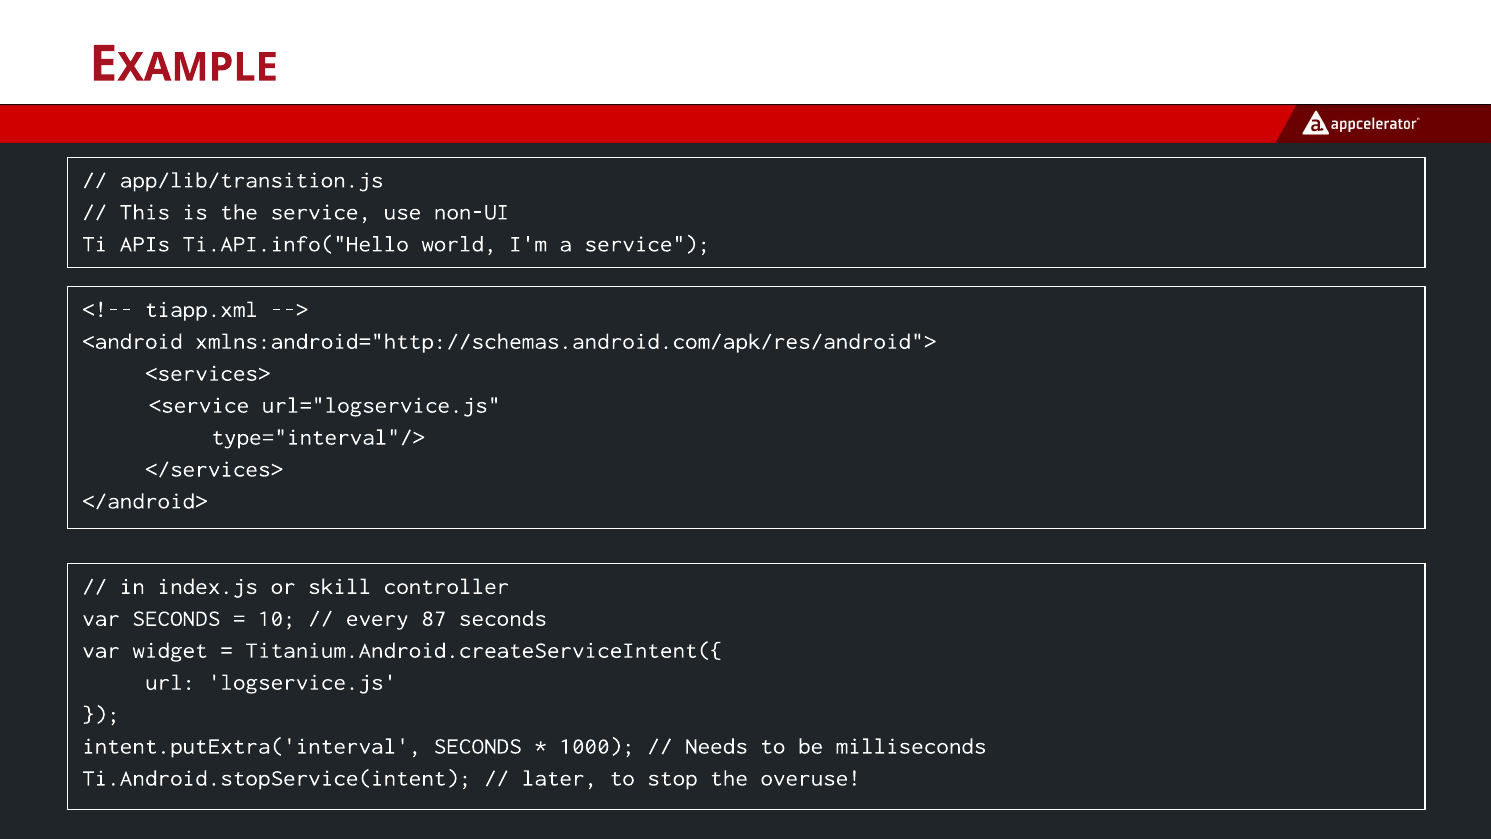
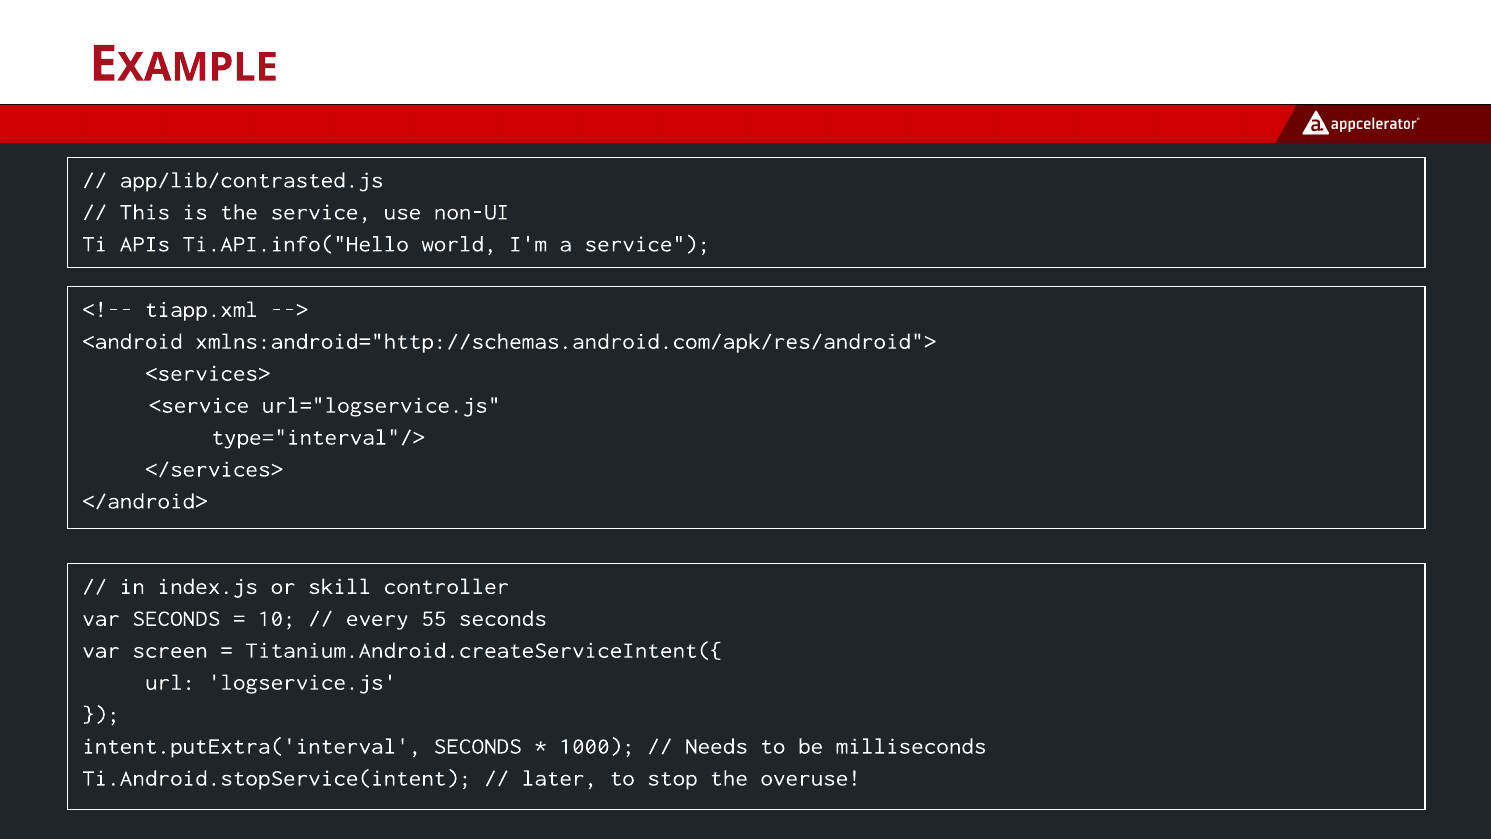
app/lib/transition.js: app/lib/transition.js -> app/lib/contrasted.js (252, 180)
87: 87 -> 55 (434, 618)
widget: widget -> screen (170, 650)
